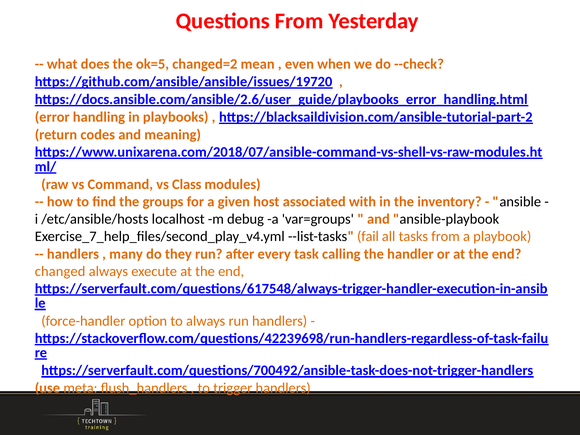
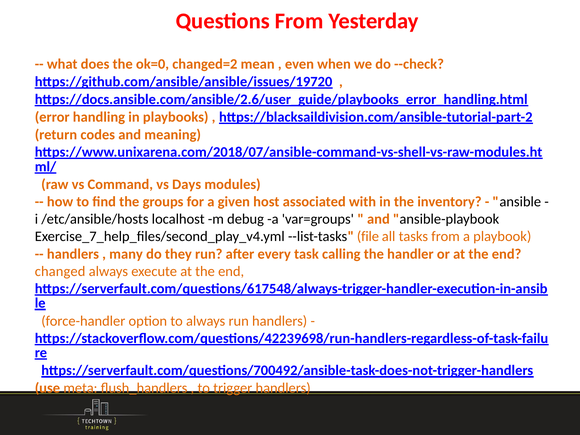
ok=5: ok=5 -> ok=0 (152, 64)
Class: Class -> Days (187, 184)
fail: fail -> file (368, 236)
